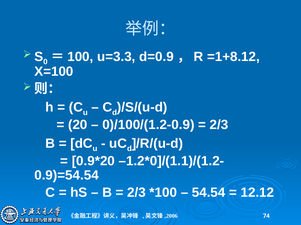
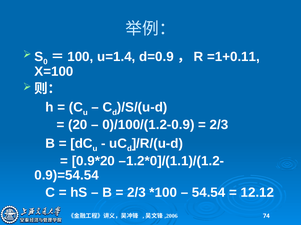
u=3.3: u=3.3 -> u=1.4 (116, 57)
=1+8.12: =1+8.12 -> =1+0.11 (233, 57)
